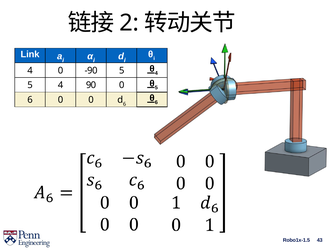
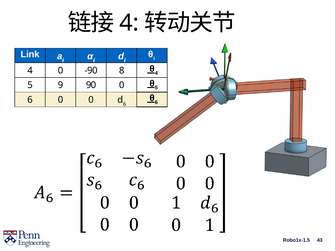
2: 2 -> 4 (129, 23)
-90 5: 5 -> 8 (122, 71)
5 4: 4 -> 9 (61, 85)
